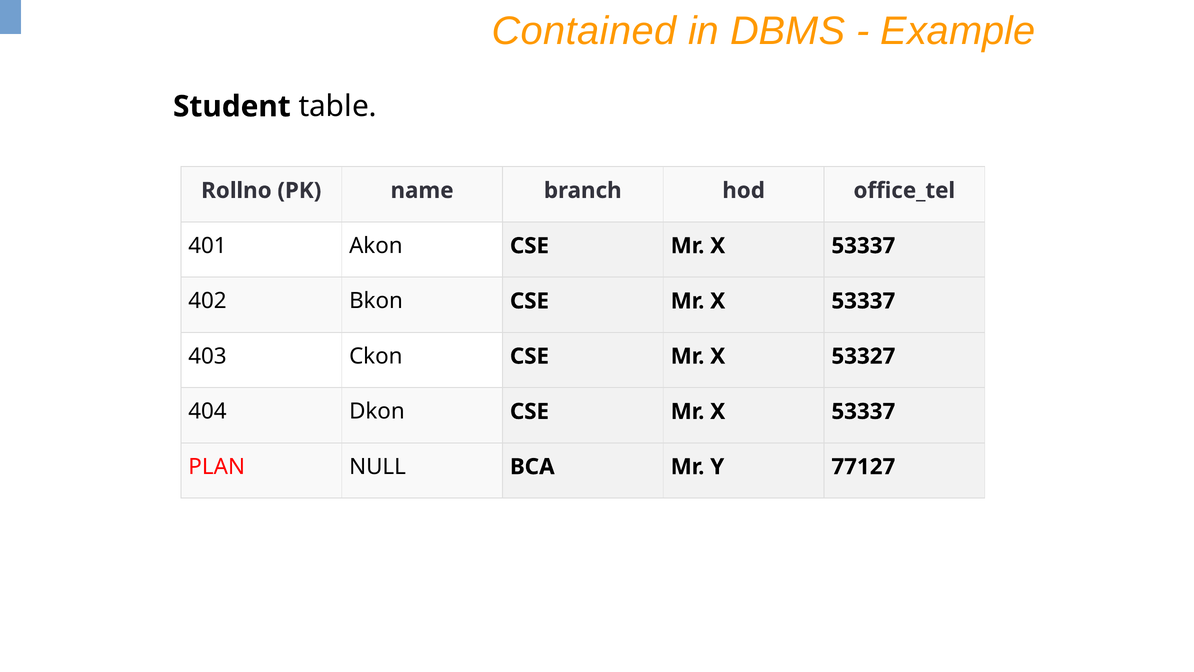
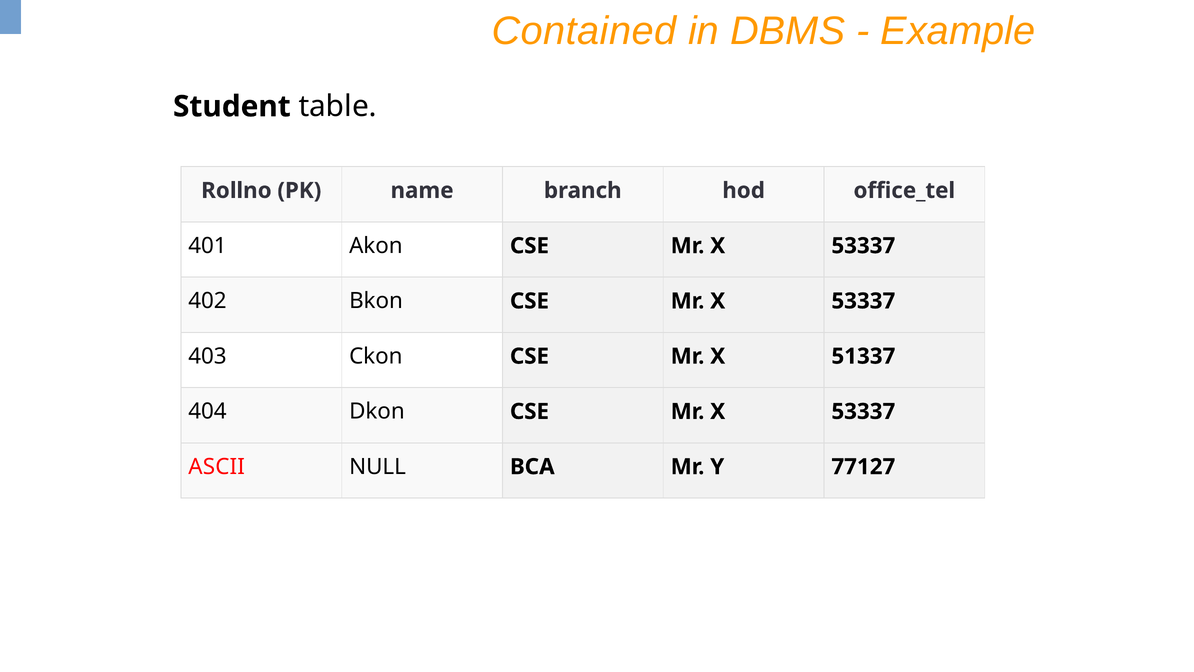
53327: 53327 -> 51337 (863, 356)
PLAN: PLAN -> ASCII (217, 467)
